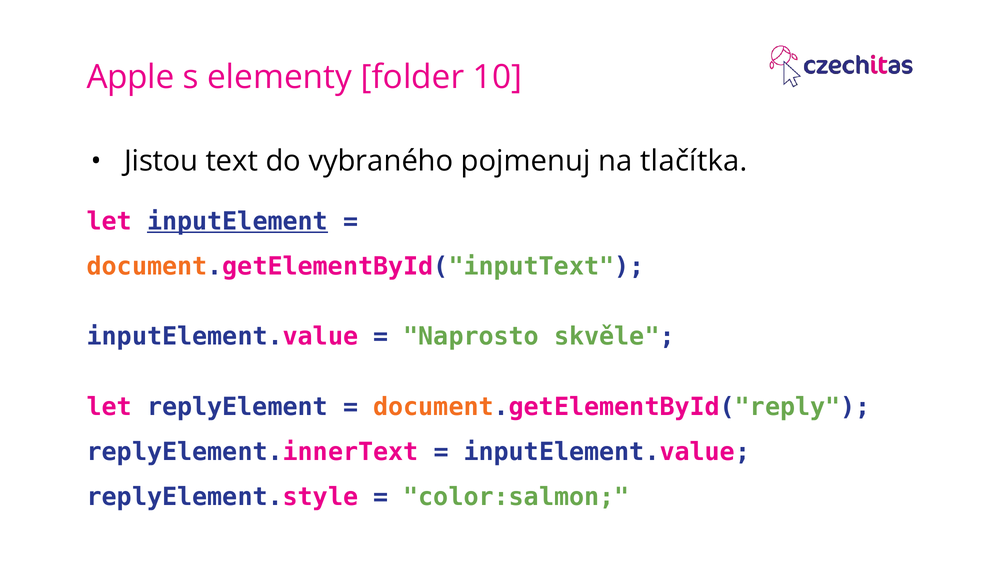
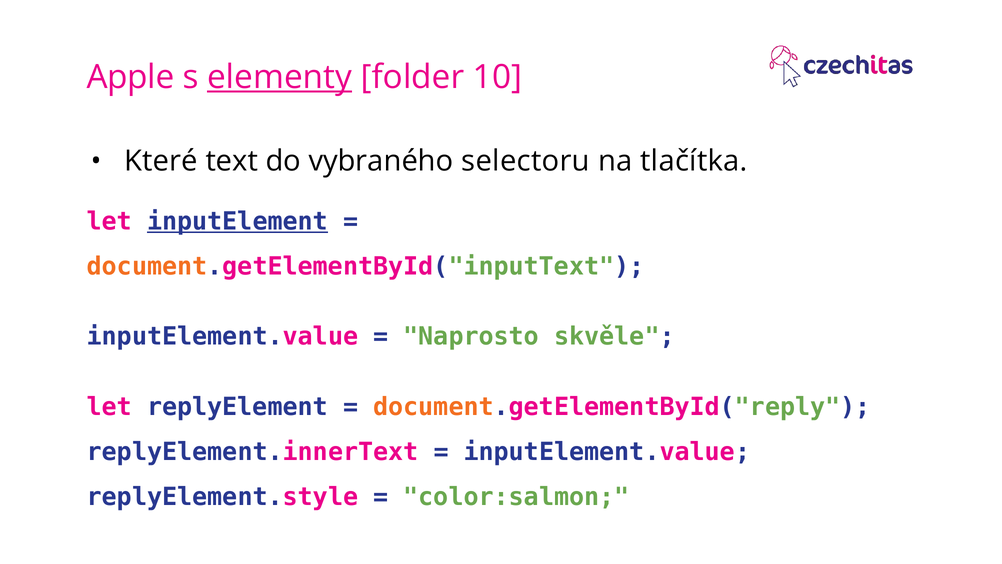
elementy underline: none -> present (279, 77)
Jistou: Jistou -> Které (161, 161)
pojmenuj: pojmenuj -> selectoru (526, 161)
